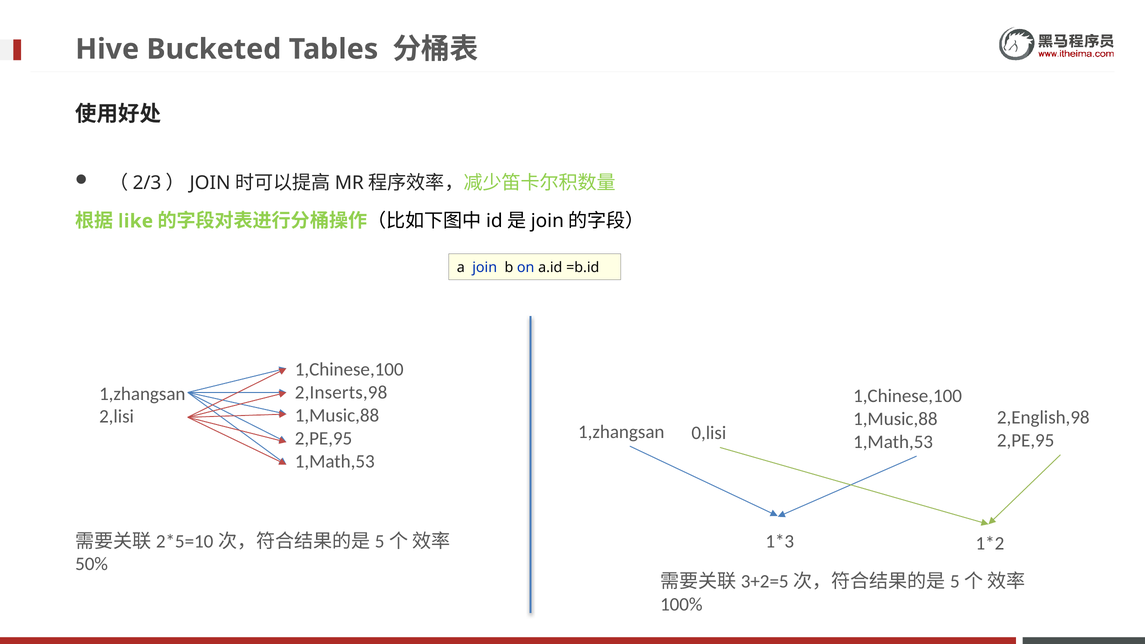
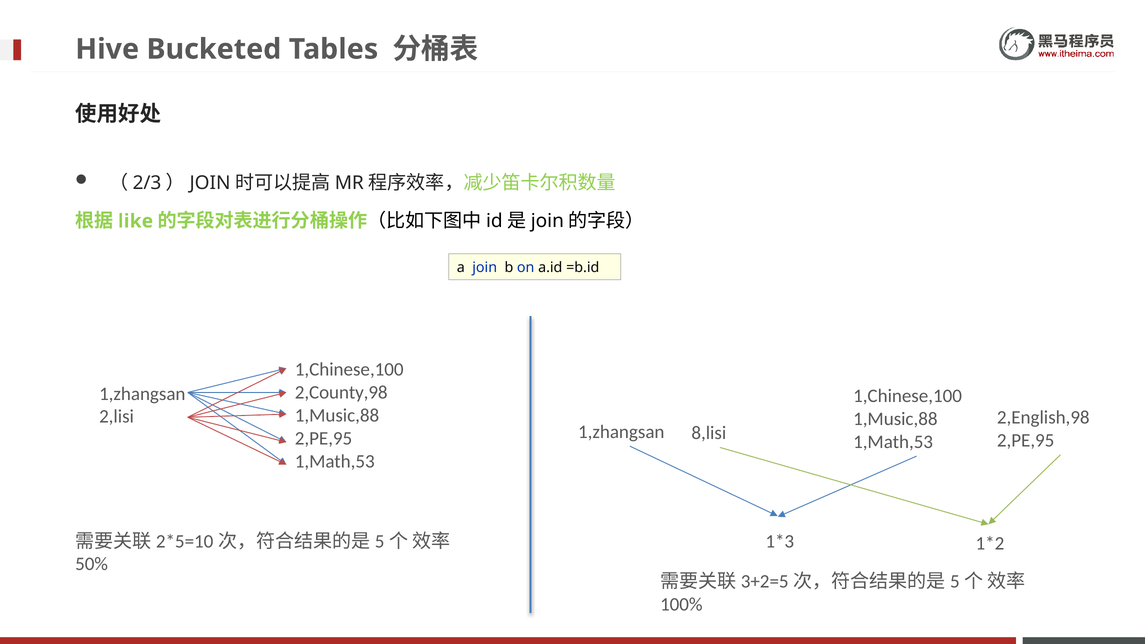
2,Inserts,98: 2,Inserts,98 -> 2,County,98 (341, 393)
0,lisi: 0,lisi -> 8,lisi (709, 433)
